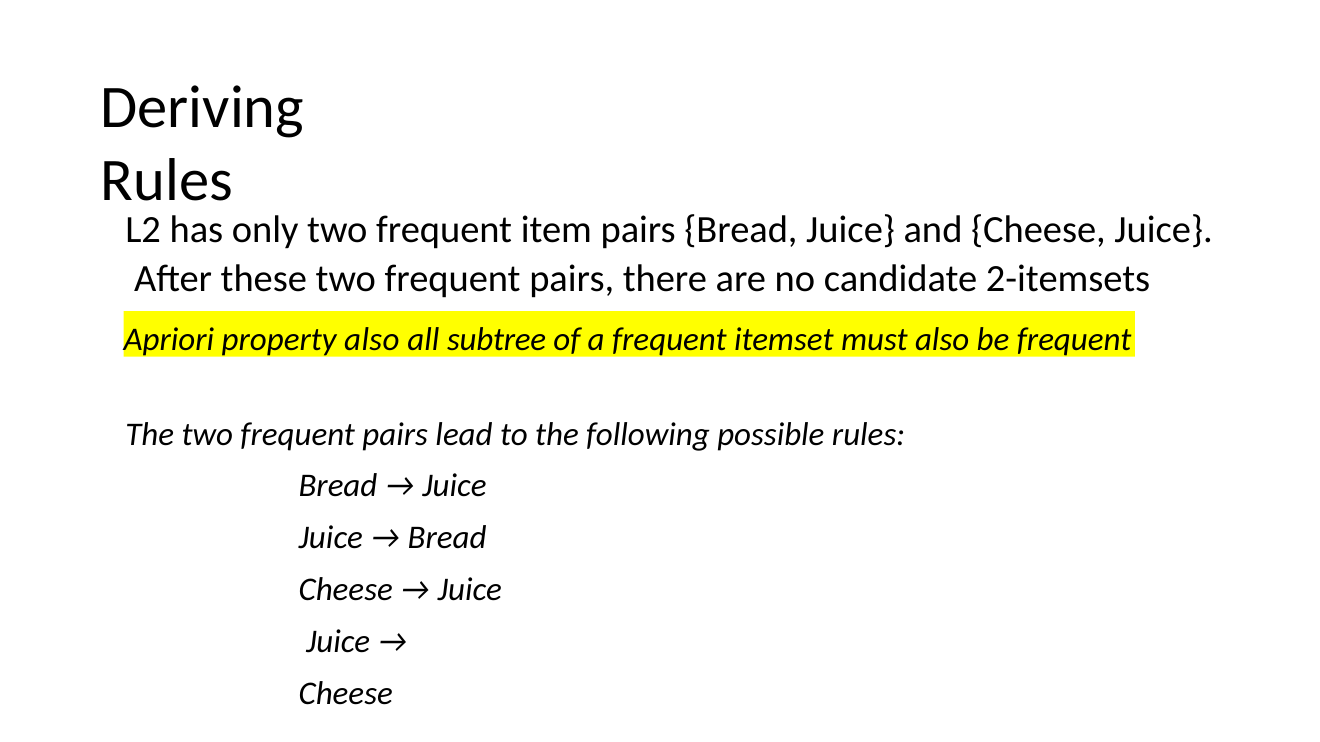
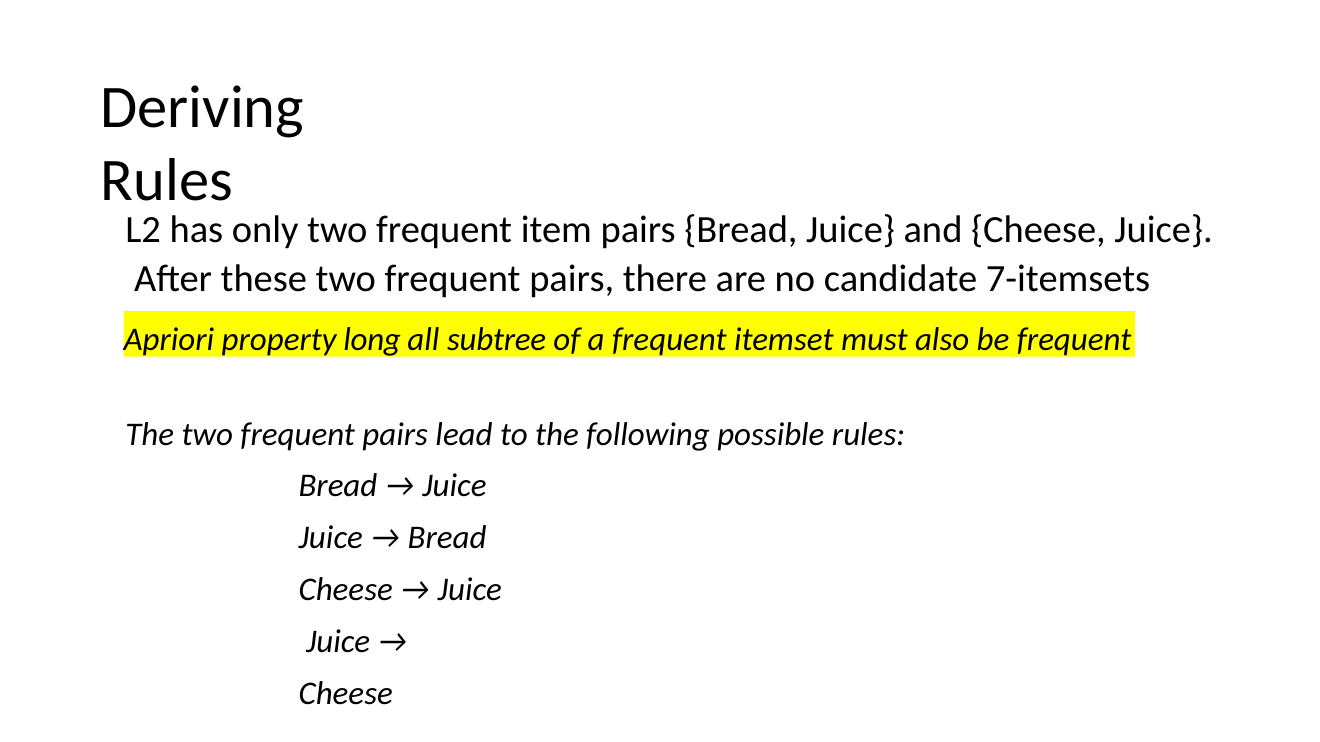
2-itemsets: 2-itemsets -> 7-itemsets (1068, 279)
property also: also -> long (372, 339)
